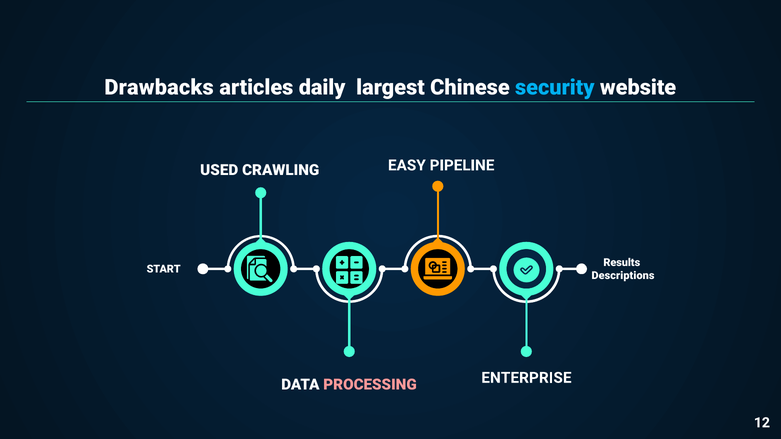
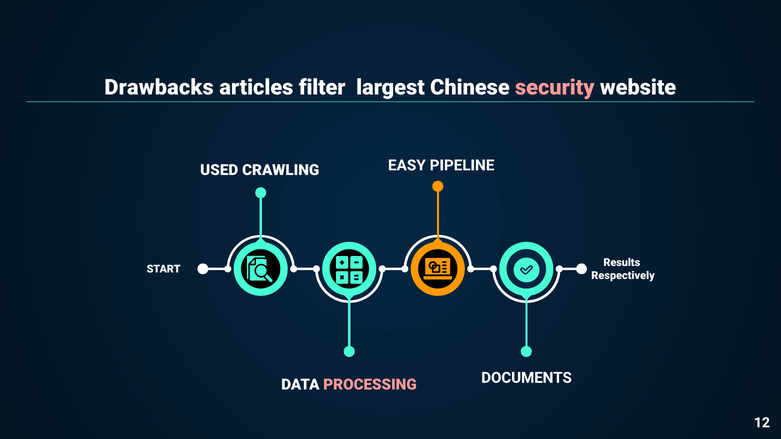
daily: daily -> filter (322, 88)
security colour: light blue -> pink (555, 88)
Descriptions: Descriptions -> Respectively (623, 276)
ENTERPRISE: ENTERPRISE -> DOCUMENTS (527, 378)
